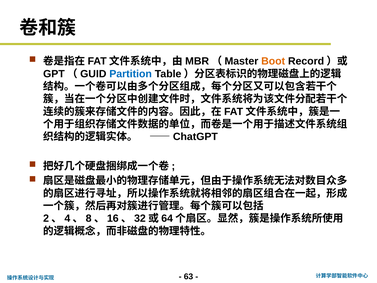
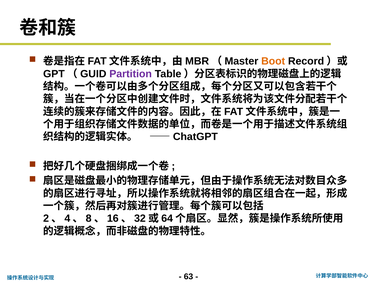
Partition colour: blue -> purple (131, 74)
